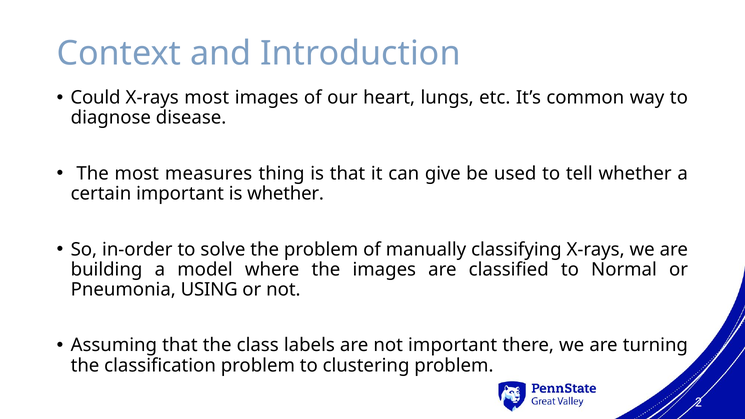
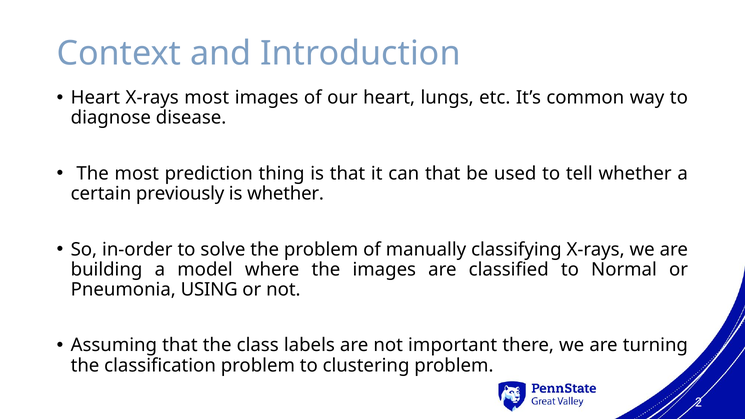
Could: Could -> Heart (95, 98)
measures: measures -> prediction (209, 174)
can give: give -> that (443, 174)
certain important: important -> previously (180, 194)
